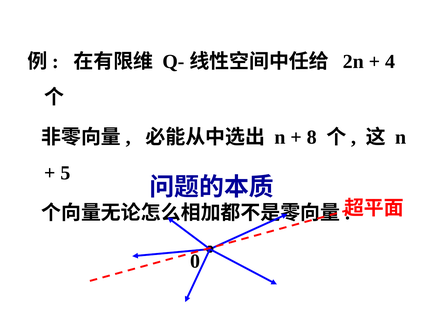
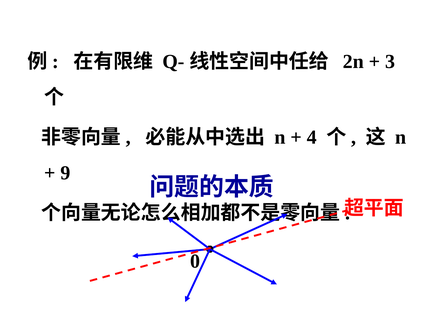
4: 4 -> 3 (390, 61)
8: 8 -> 4 (312, 137)
5: 5 -> 9 (65, 173)
